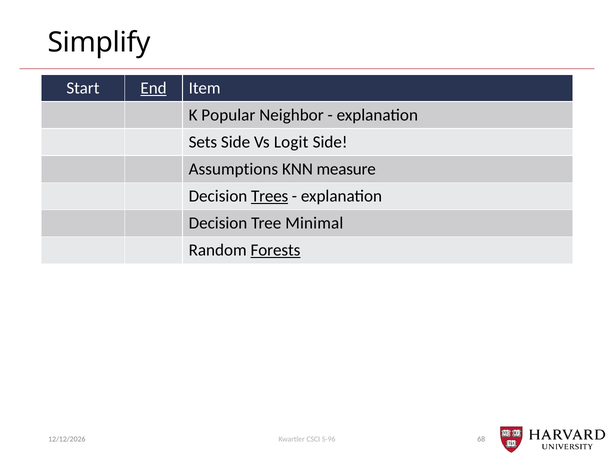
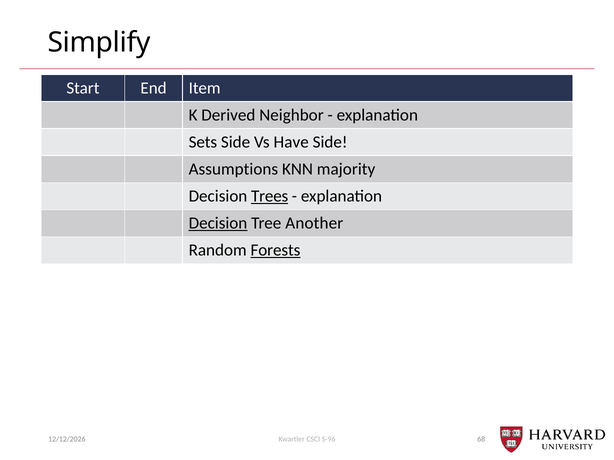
End underline: present -> none (154, 88)
Popular: Popular -> Derived (228, 115)
Logit: Logit -> Have (291, 142)
measure: measure -> majority (346, 169)
Decision underline: none -> present (218, 224)
Minimal: Minimal -> Another (314, 224)
